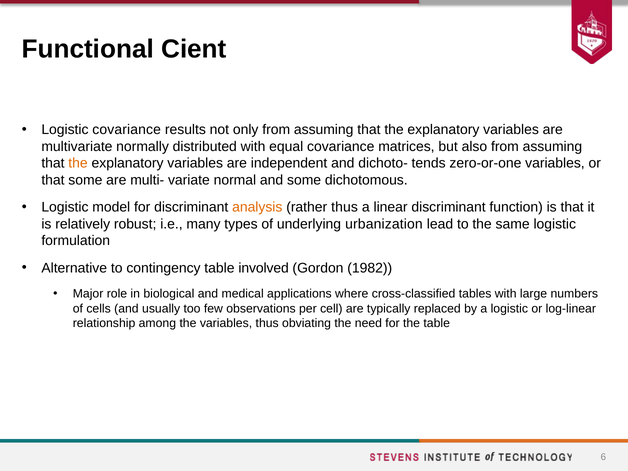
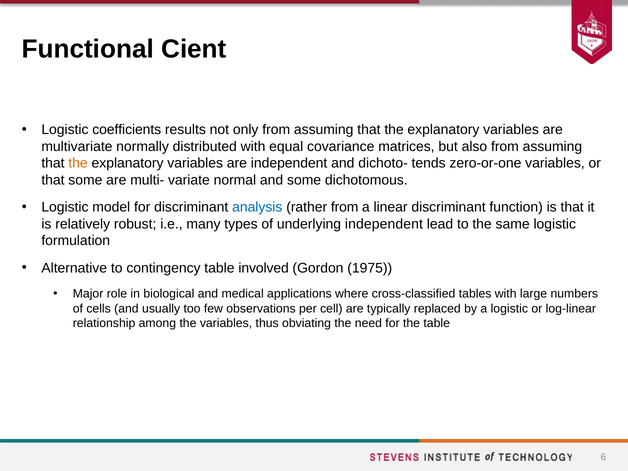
Logistic covariance: covariance -> coefficients (127, 130)
analysis colour: orange -> blue (257, 207)
rather thus: thus -> from (345, 207)
underlying urbanization: urbanization -> independent (384, 224)
1982: 1982 -> 1975 (370, 268)
